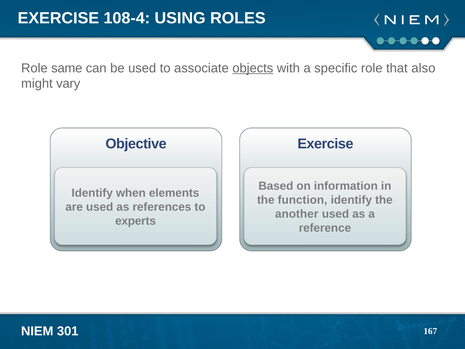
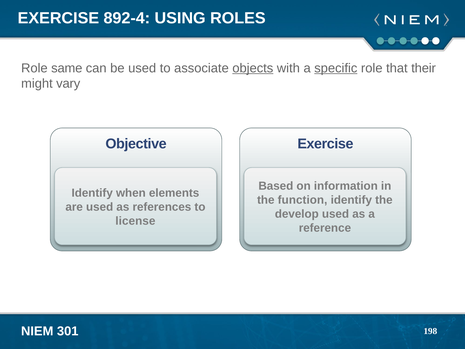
108-4: 108-4 -> 892-4 (127, 18)
specific underline: none -> present (336, 68)
also: also -> their (424, 68)
another: another -> develop (297, 214)
experts: experts -> license (135, 221)
167: 167 -> 198 (430, 331)
